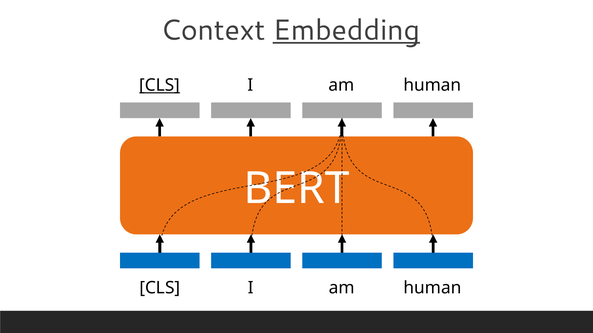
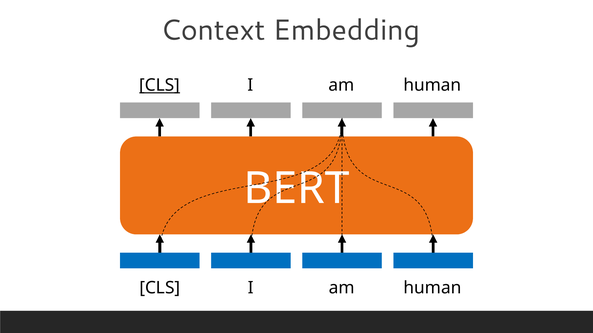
Embedding underline: present -> none (347, 30)
